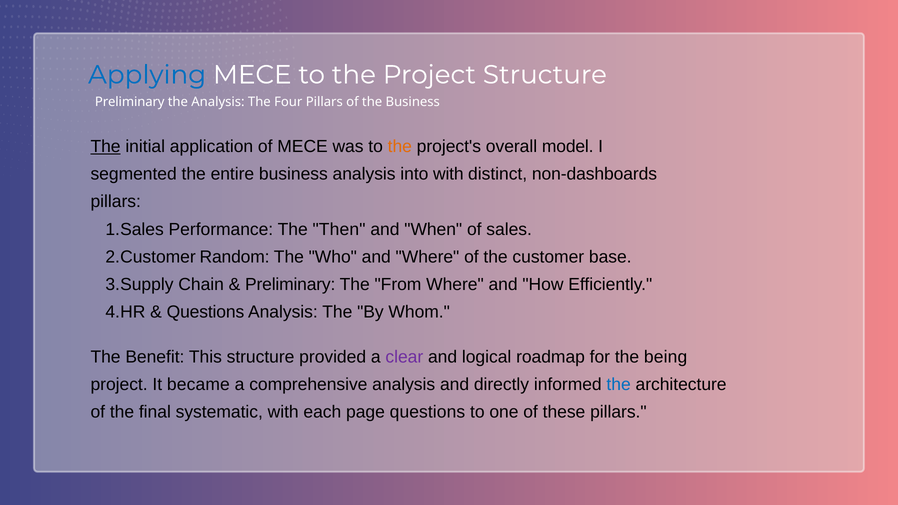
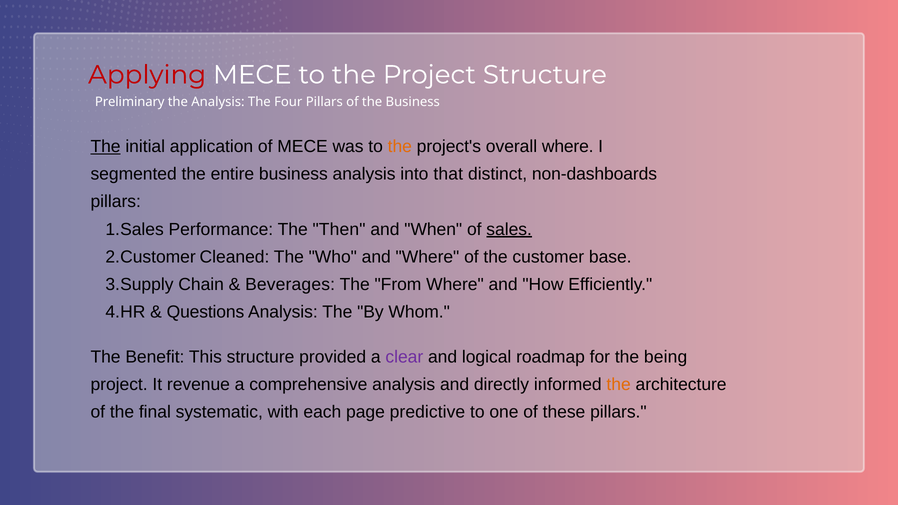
Applying colour: blue -> red (147, 75)
overall model: model -> where (568, 147)
into with: with -> that (448, 174)
sales underline: none -> present (509, 229)
Random: Random -> Cleaned (234, 257)
Preliminary: Preliminary -> Beverages (290, 284)
became: became -> revenue (198, 385)
the colour: blue -> orange (619, 385)
page questions: questions -> predictive (427, 412)
